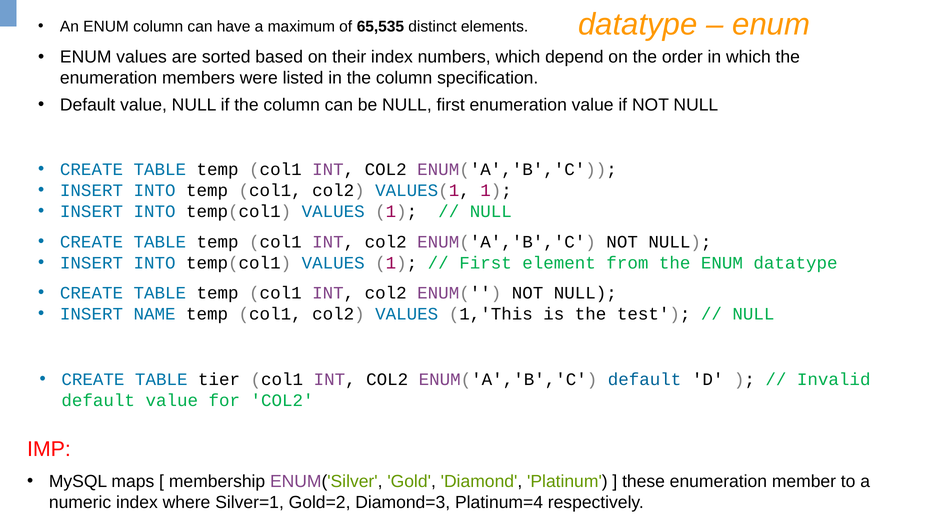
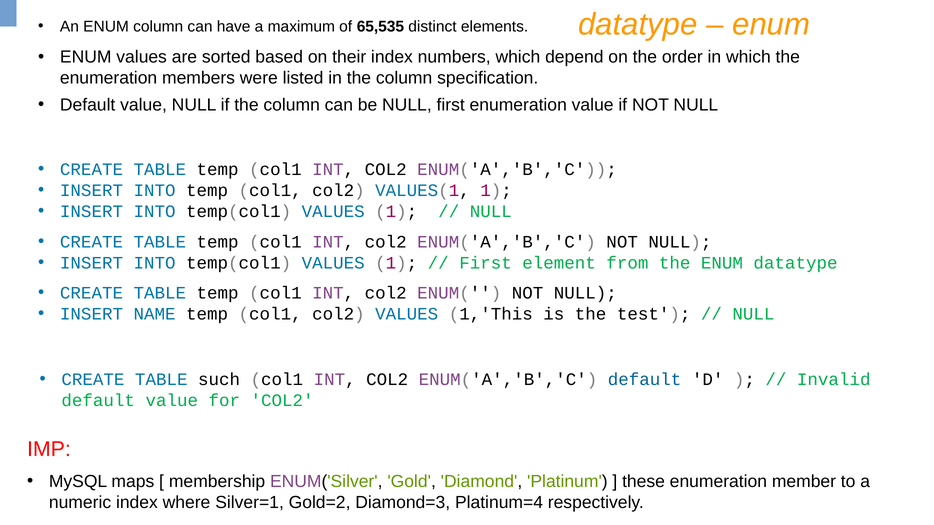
tier: tier -> such (219, 380)
